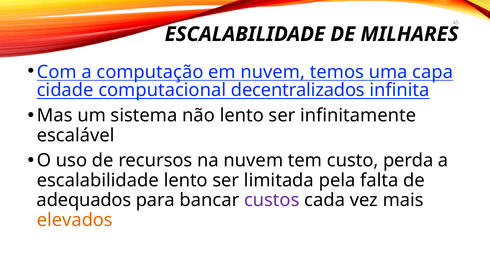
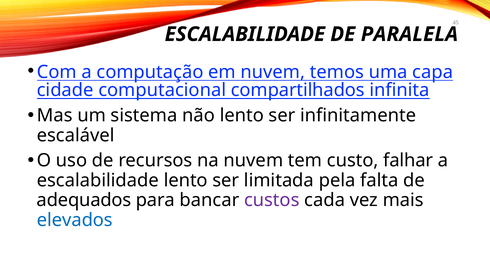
MILHARES: MILHARES -> PARALELA (409, 34)
decentralizados: decentralizados -> compartilhados (298, 90)
perda: perda -> falhar (408, 160)
elevados colour: orange -> blue (75, 220)
